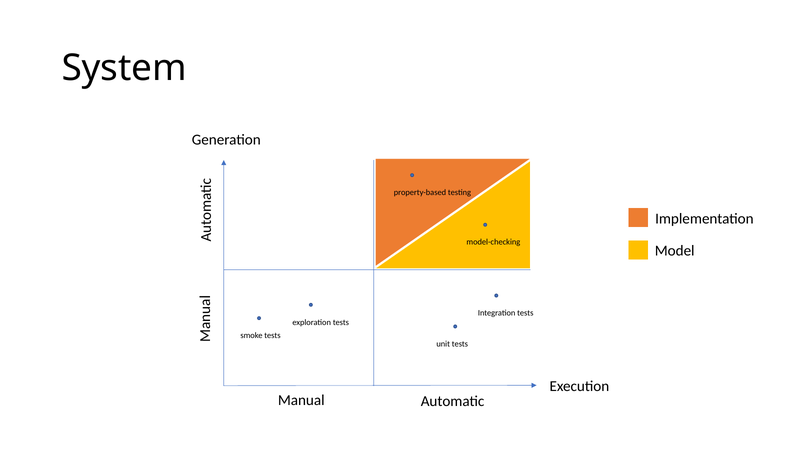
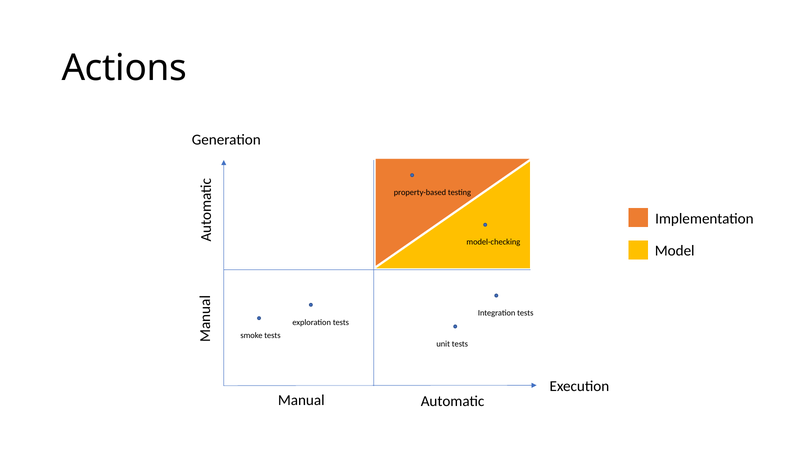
System: System -> Actions (124, 68)
